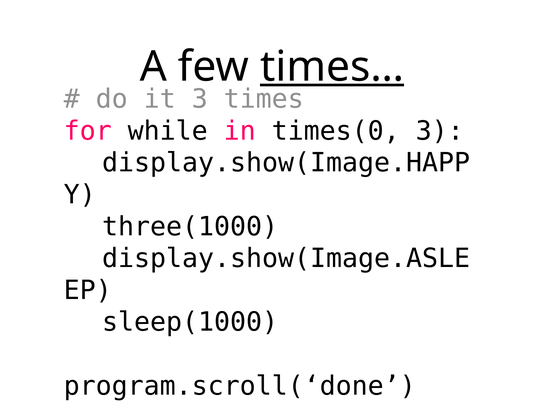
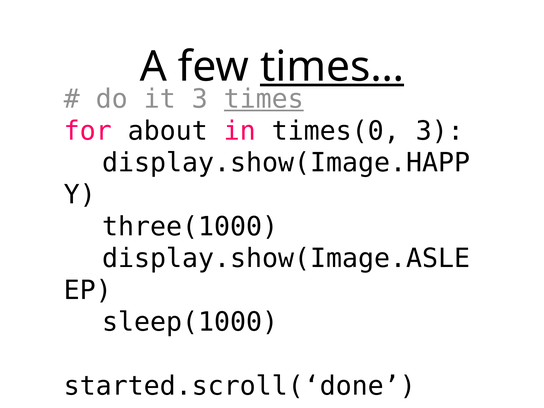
times underline: none -> present (264, 99)
while: while -> about (168, 131)
program.scroll(‘done: program.scroll(‘done -> started.scroll(‘done (240, 386)
